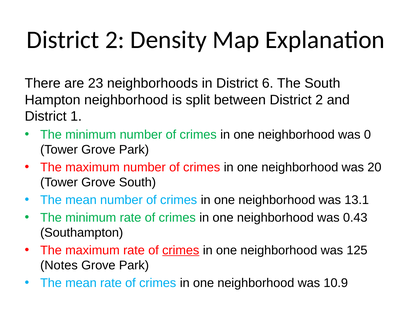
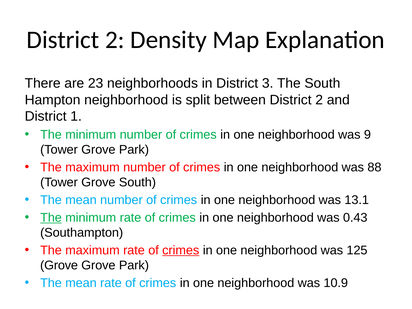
6: 6 -> 3 (268, 83)
0: 0 -> 9 (367, 135)
20: 20 -> 88 (374, 167)
The underline: none -> present (51, 218)
Notes: Notes -> Grove (59, 265)
